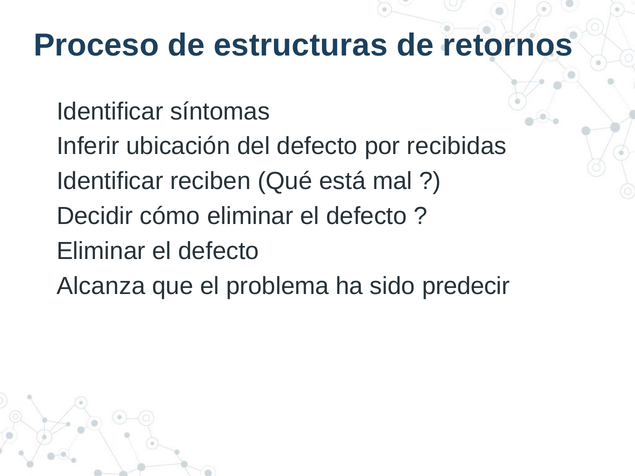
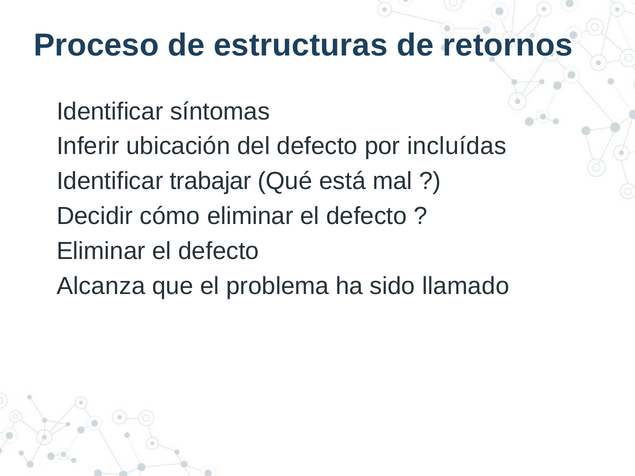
recibidas: recibidas -> incluídas (457, 146)
reciben: reciben -> trabajar (211, 181)
predecir: predecir -> llamado (466, 286)
